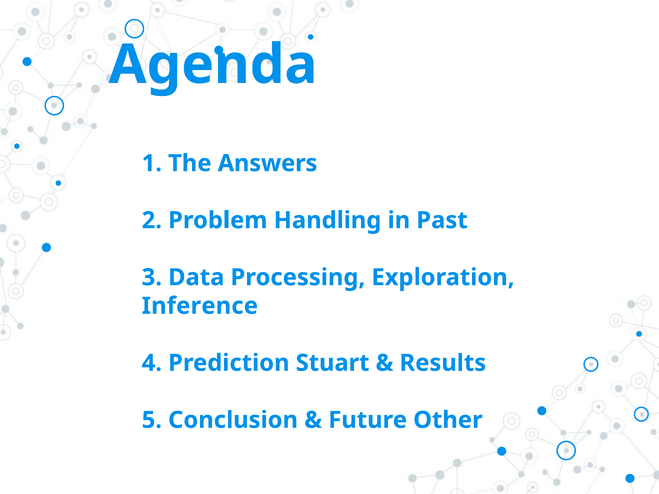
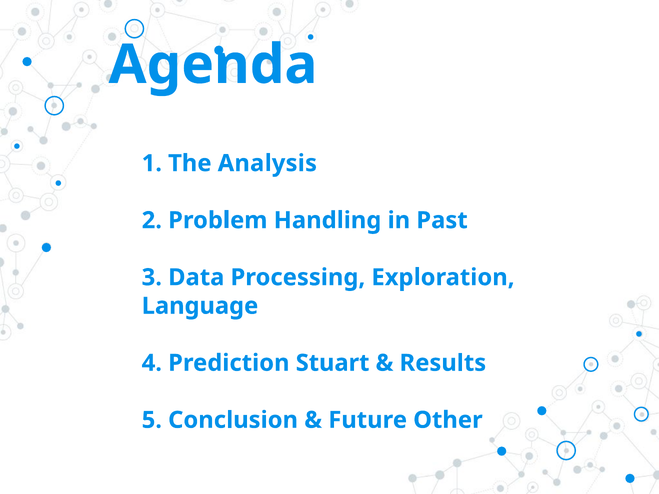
Answers: Answers -> Analysis (267, 163)
Inference: Inference -> Language (200, 306)
